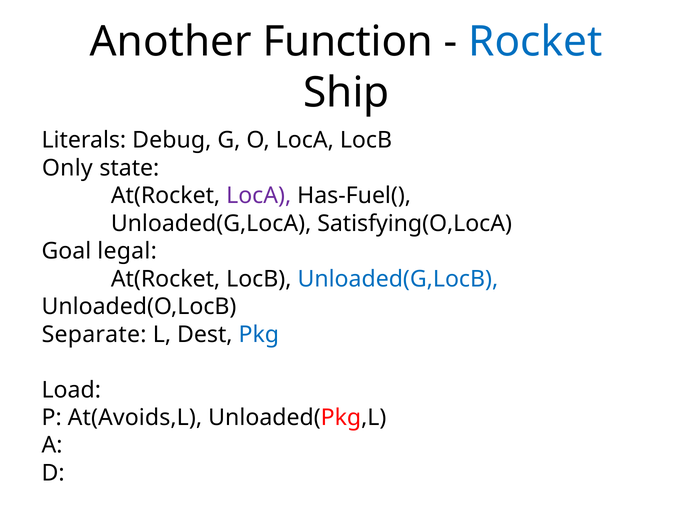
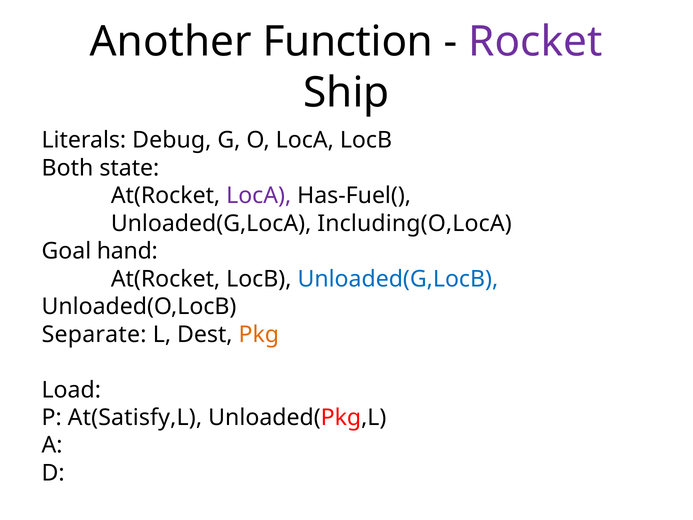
Rocket colour: blue -> purple (535, 42)
Only: Only -> Both (67, 168)
Satisfying(O,LocA: Satisfying(O,LocA -> Including(O,LocA (415, 223)
legal: legal -> hand (127, 251)
Pkg colour: blue -> orange (259, 334)
At(Avoids,L: At(Avoids,L -> At(Satisfy,L (135, 417)
